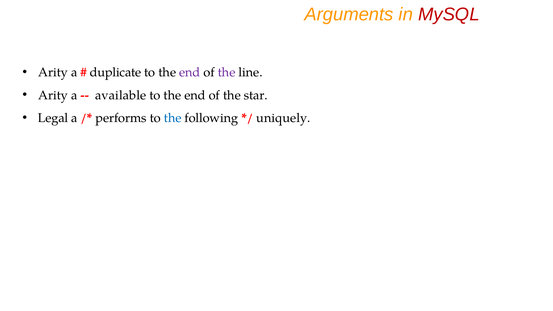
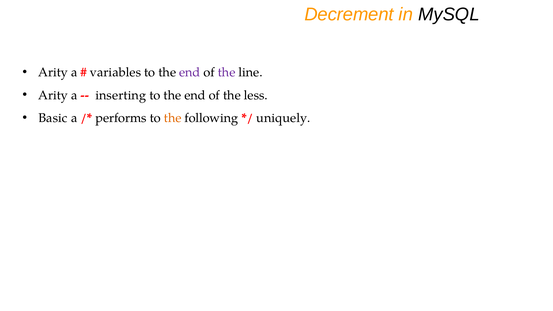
Arguments: Arguments -> Decrement (349, 14)
MySQL colour: red -> black (449, 14)
duplicate: duplicate -> variables (116, 72)
available: available -> inserting (121, 95)
star: star -> less (256, 95)
Legal: Legal -> Basic (53, 118)
the colour: blue -> orange (173, 118)
